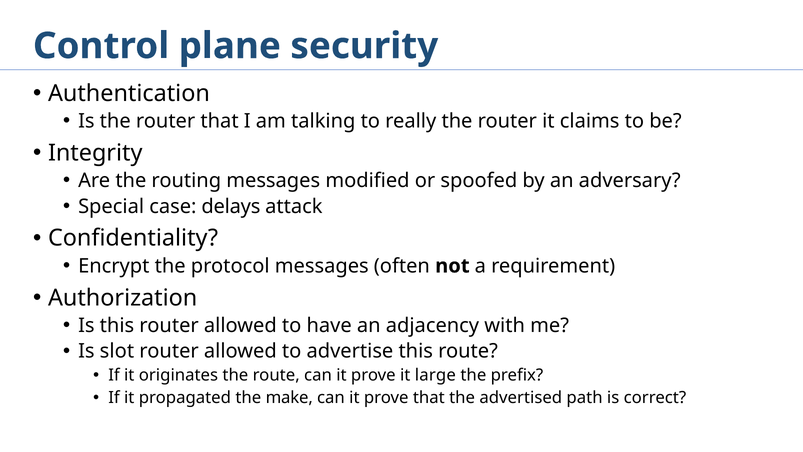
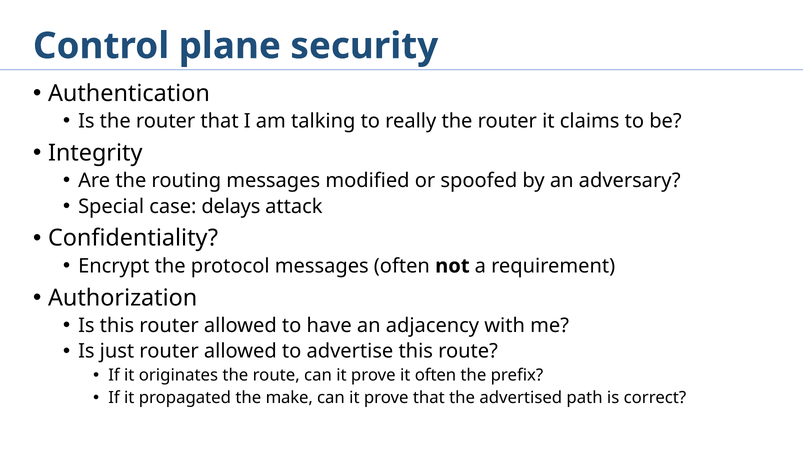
slot: slot -> just (117, 351)
it large: large -> often (435, 375)
